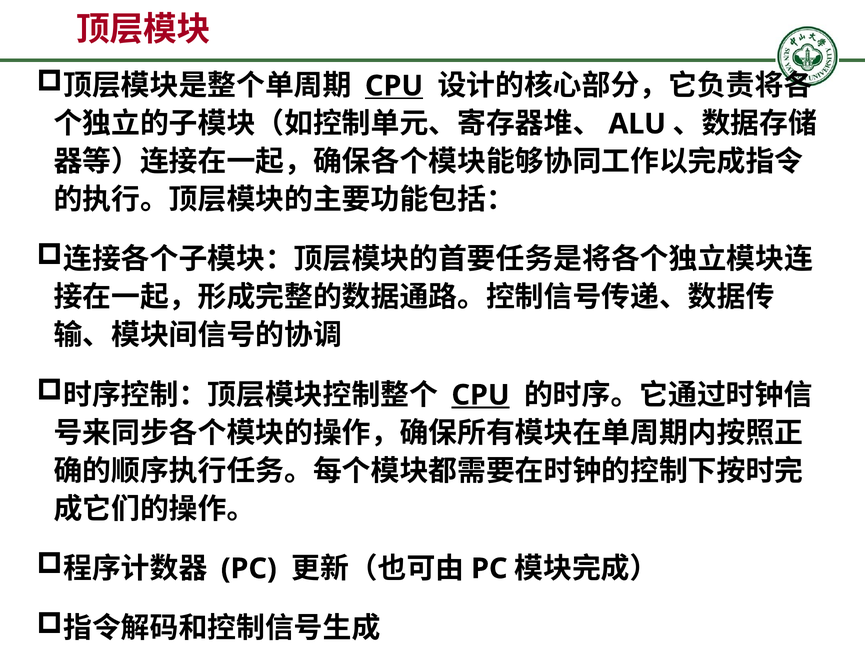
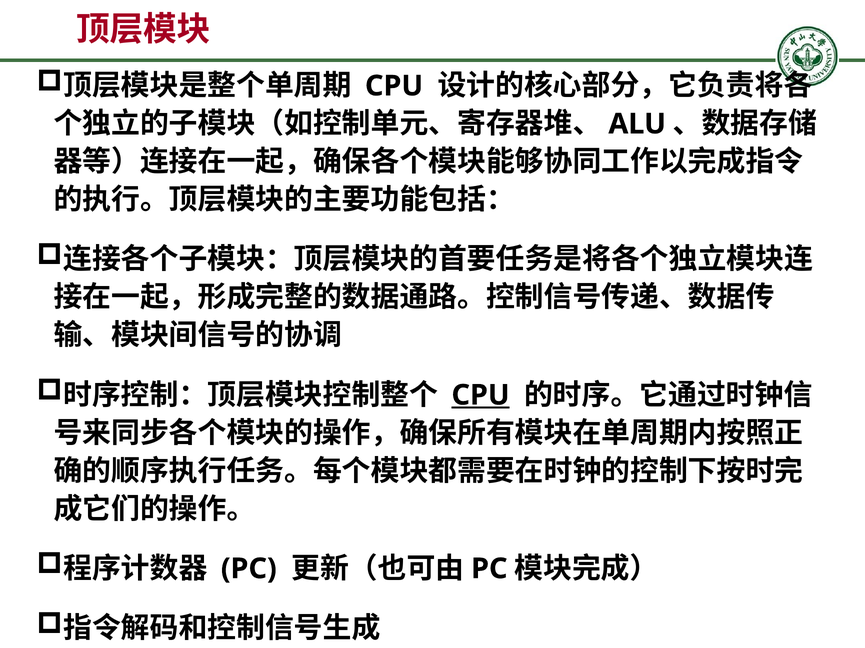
CPU underline: present -> none (394, 86)
